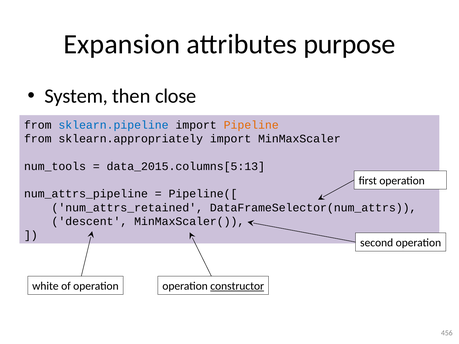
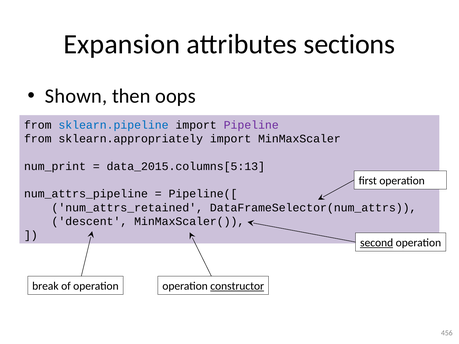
purpose: purpose -> sections (349, 44)
System: System -> Shown (76, 96)
close: close -> oops (175, 96)
Pipeline colour: orange -> purple (251, 125)
num_tools: num_tools -> num_print (55, 166)
second underline: none -> present (377, 243)
white: white -> break (45, 286)
